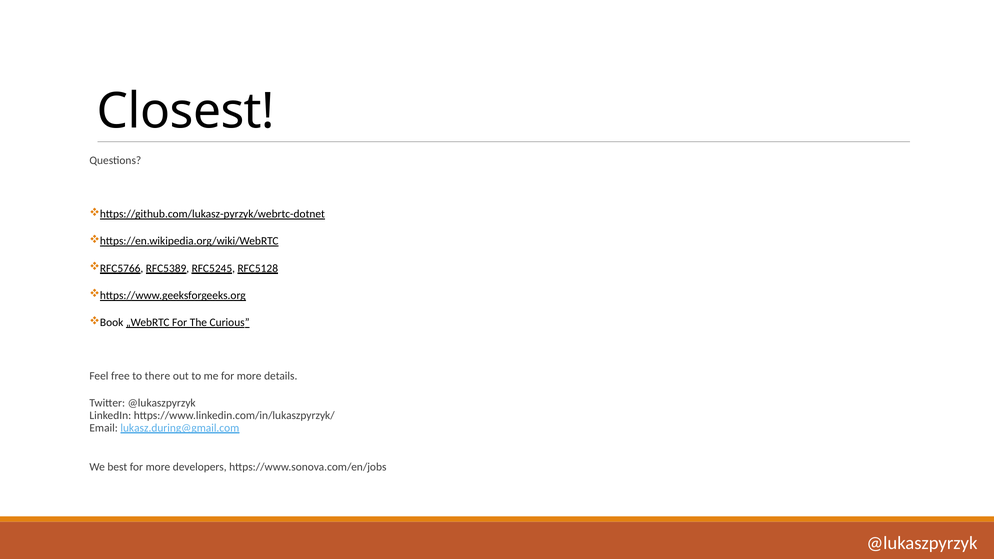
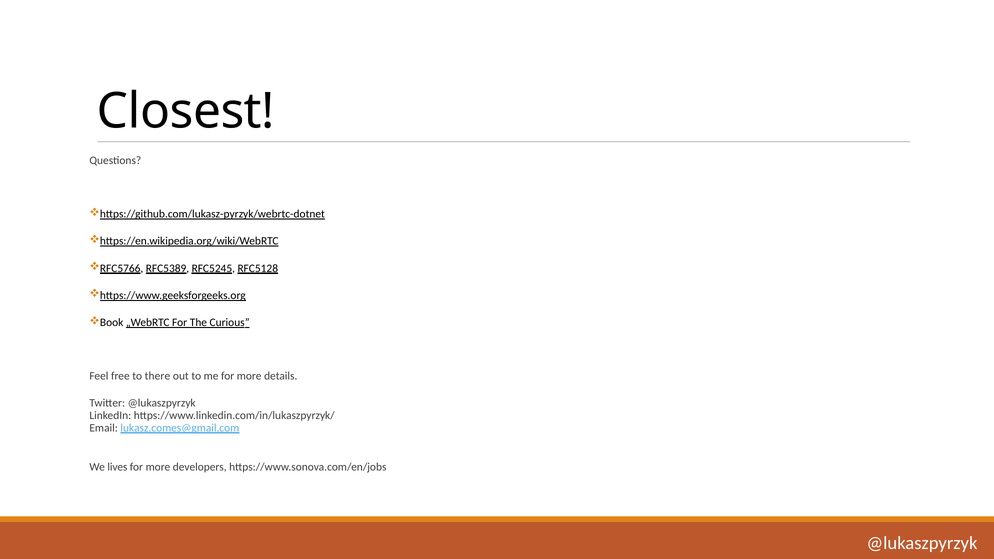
lukasz.during@gmail.com: lukasz.during@gmail.com -> lukasz.comes@gmail.com (180, 428)
best: best -> lives (117, 467)
